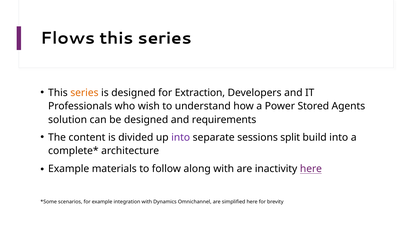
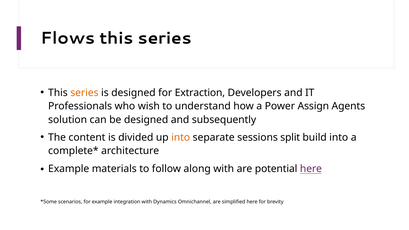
Stored: Stored -> Assign (313, 106)
requirements: requirements -> subsequently (224, 120)
into colour: purple -> orange (181, 137)
inactivity: inactivity -> potential (276, 169)
